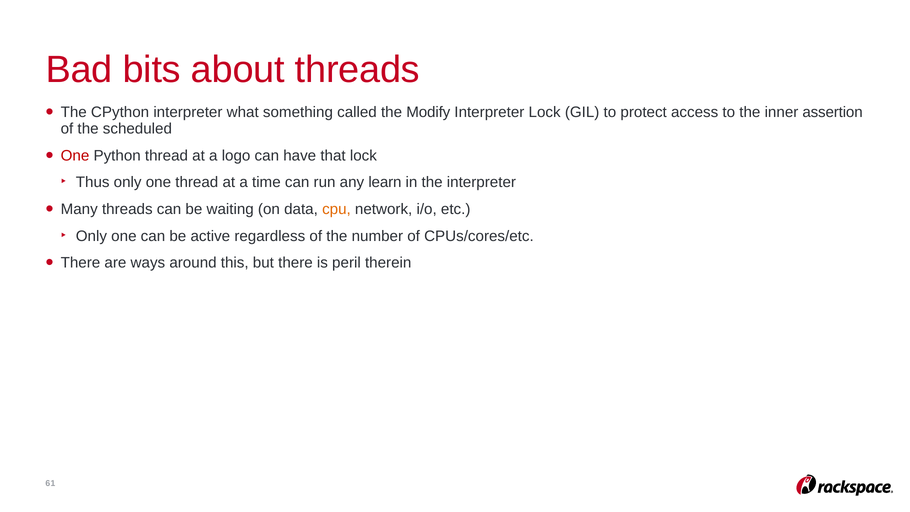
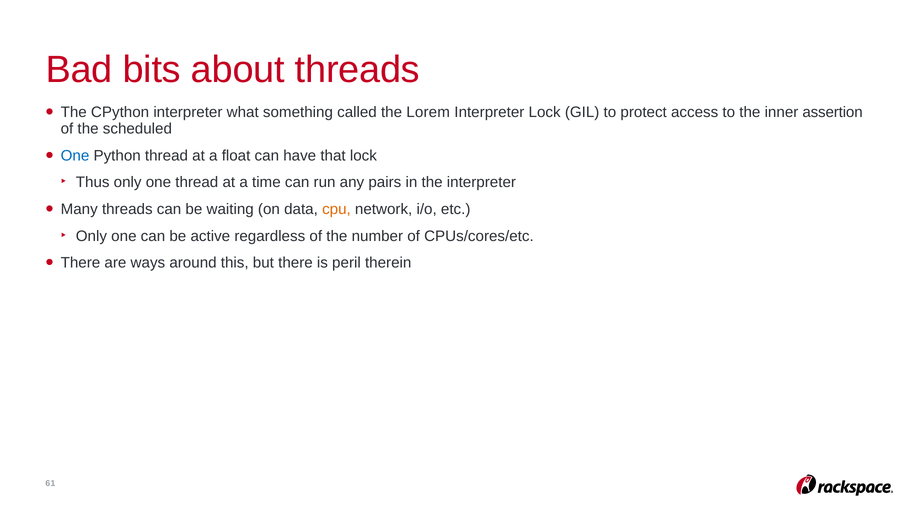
Modify: Modify -> Lorem (428, 112)
One colour: red -> blue (75, 156)
logo: logo -> float (236, 156)
learn: learn -> pairs (385, 182)
